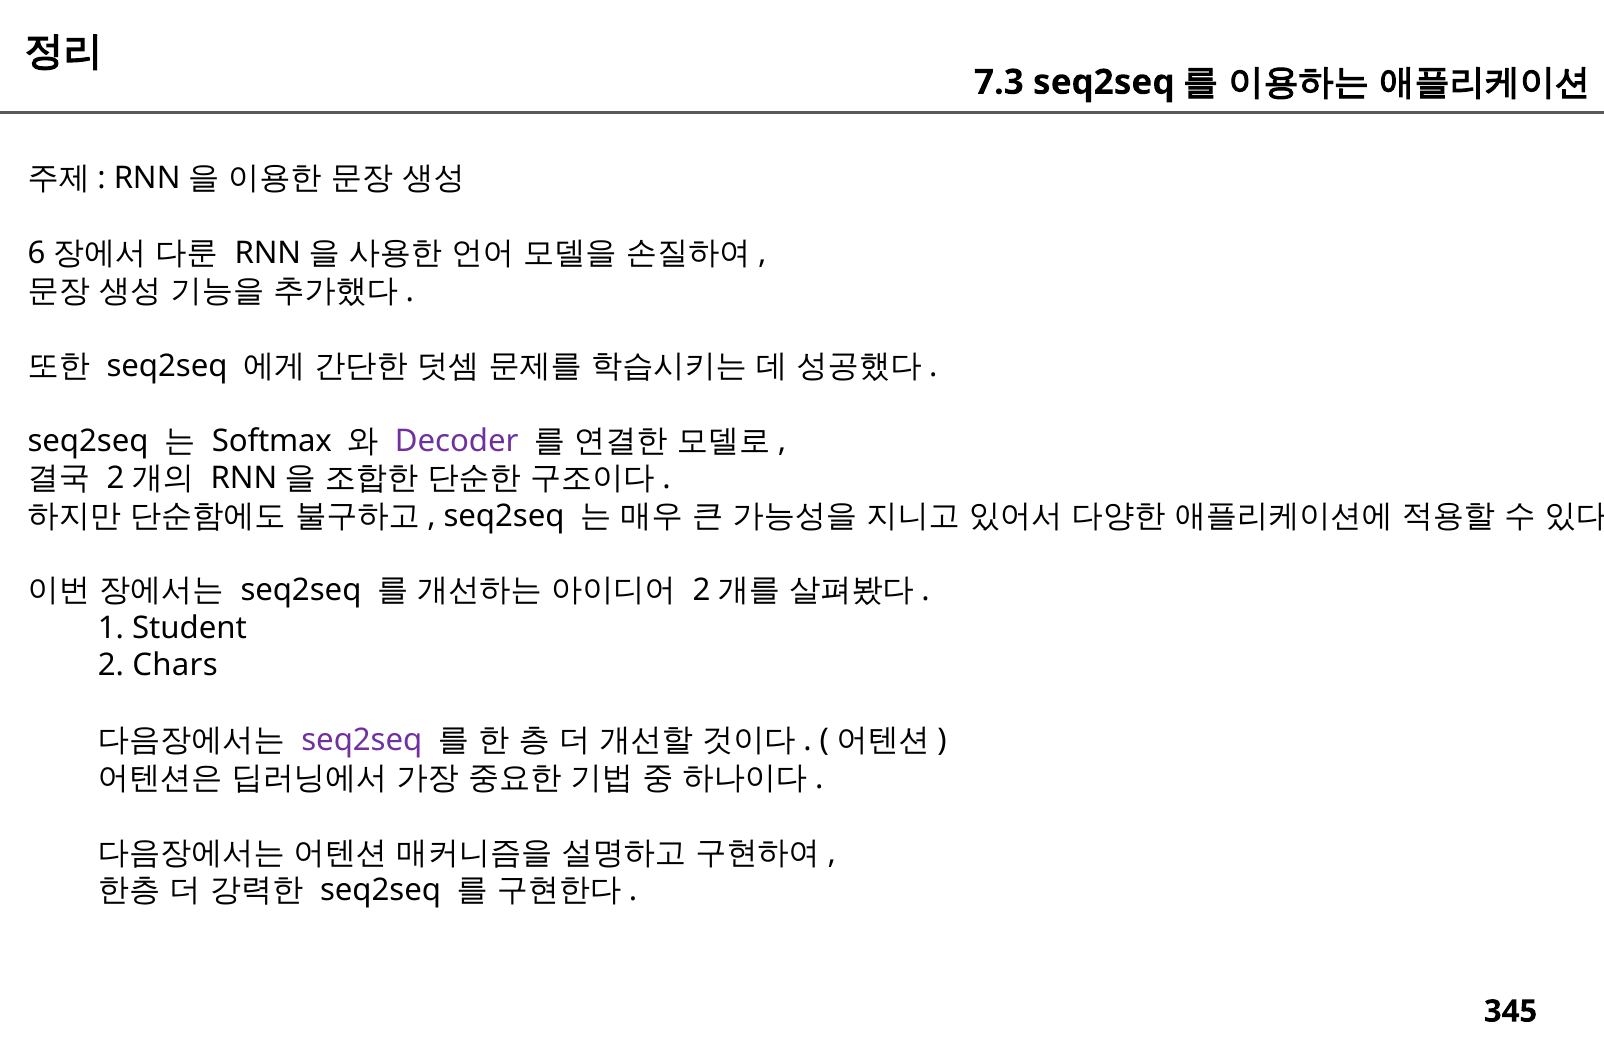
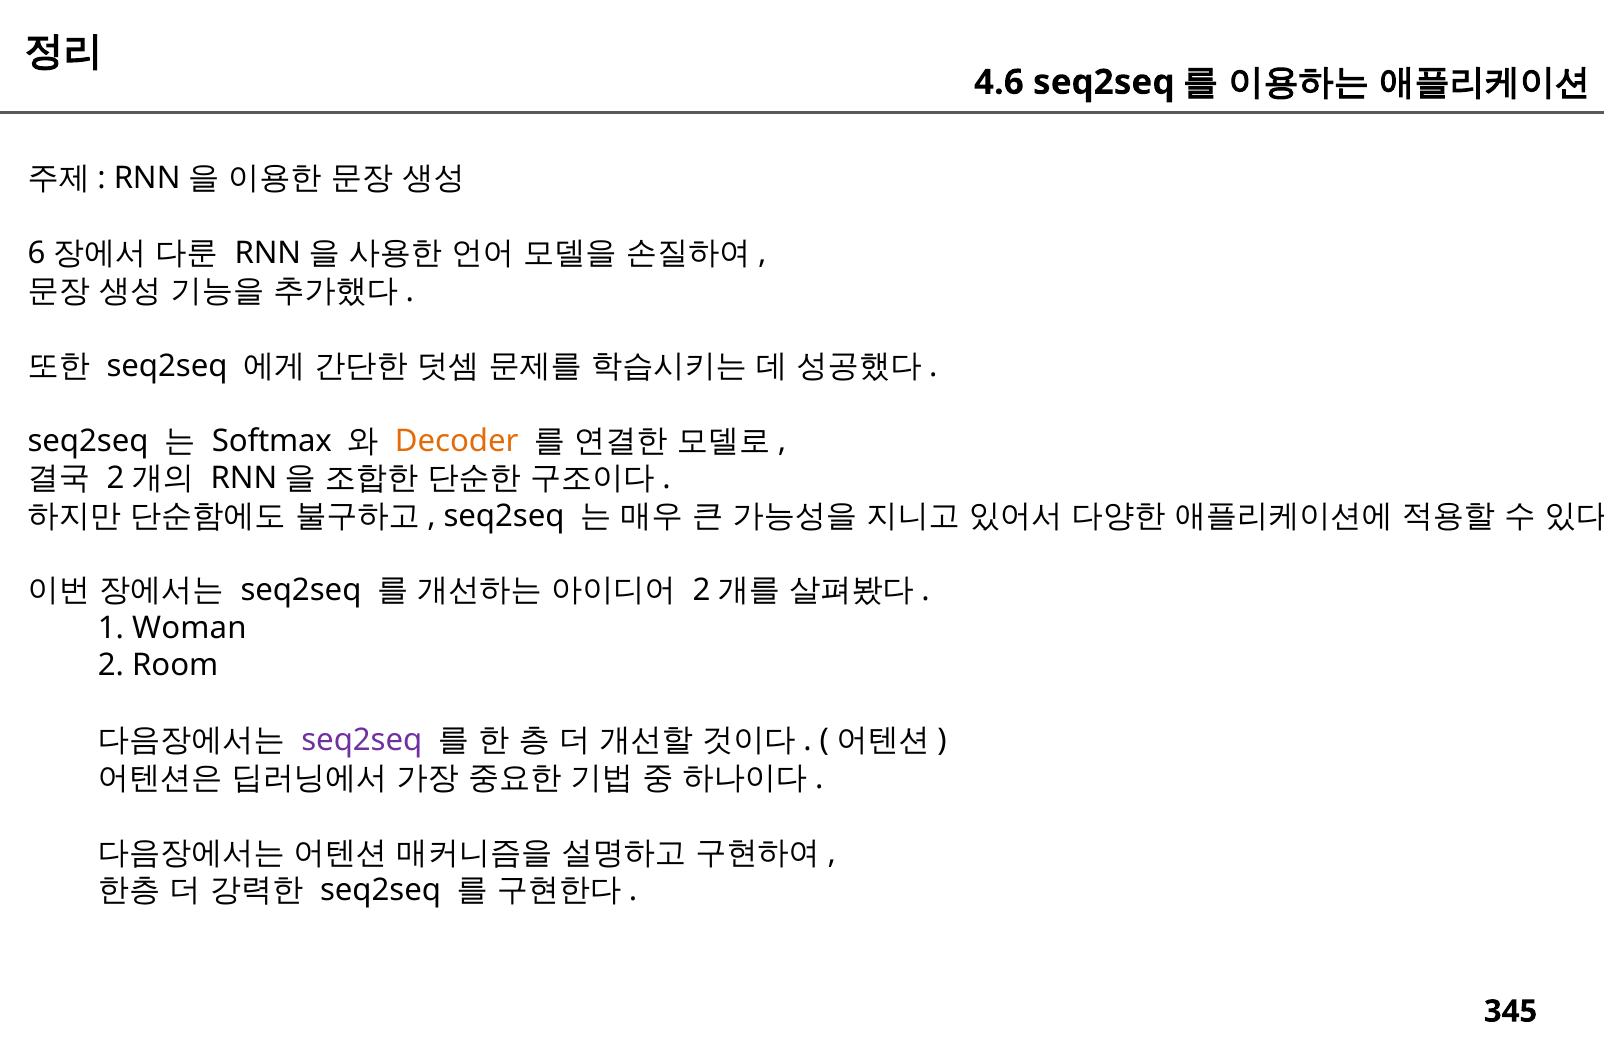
7.3: 7.3 -> 4.6 (999, 82)
Decoder colour: purple -> orange (457, 441)
Student: Student -> Woman (189, 628)
Chars: Chars -> Room (175, 665)
